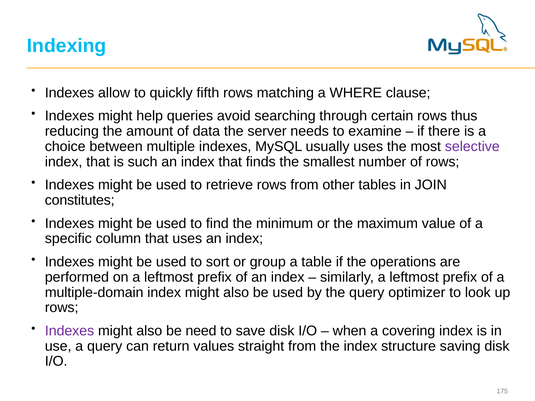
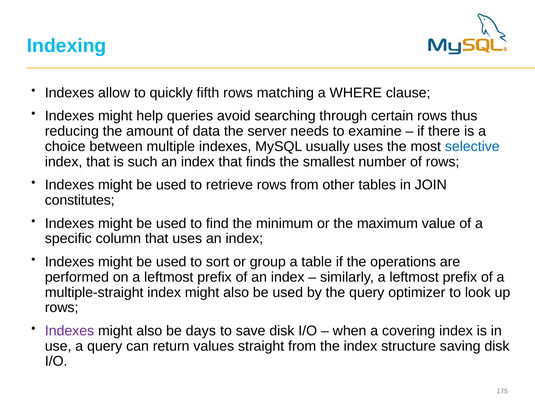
selective colour: purple -> blue (472, 147)
multiple-domain: multiple-domain -> multiple-straight (94, 293)
need: need -> days (201, 331)
